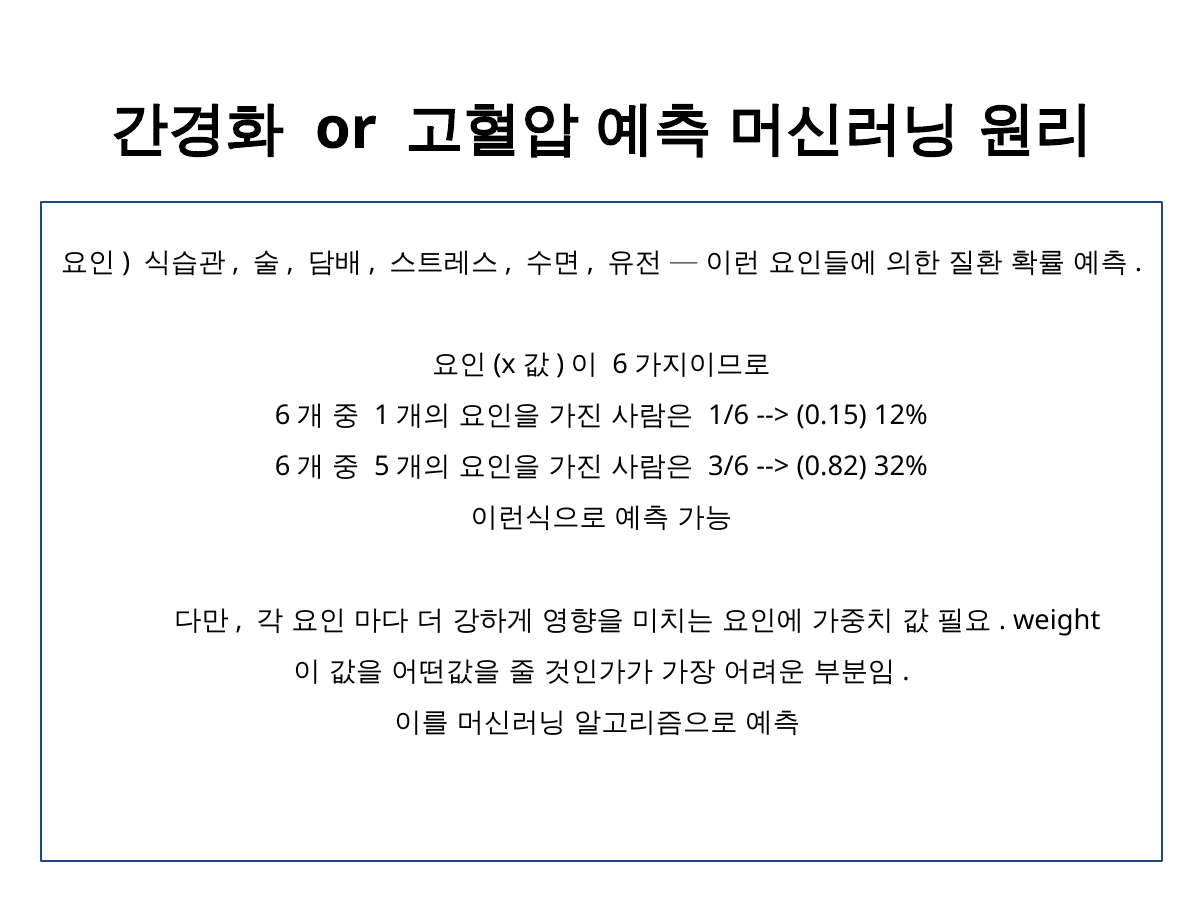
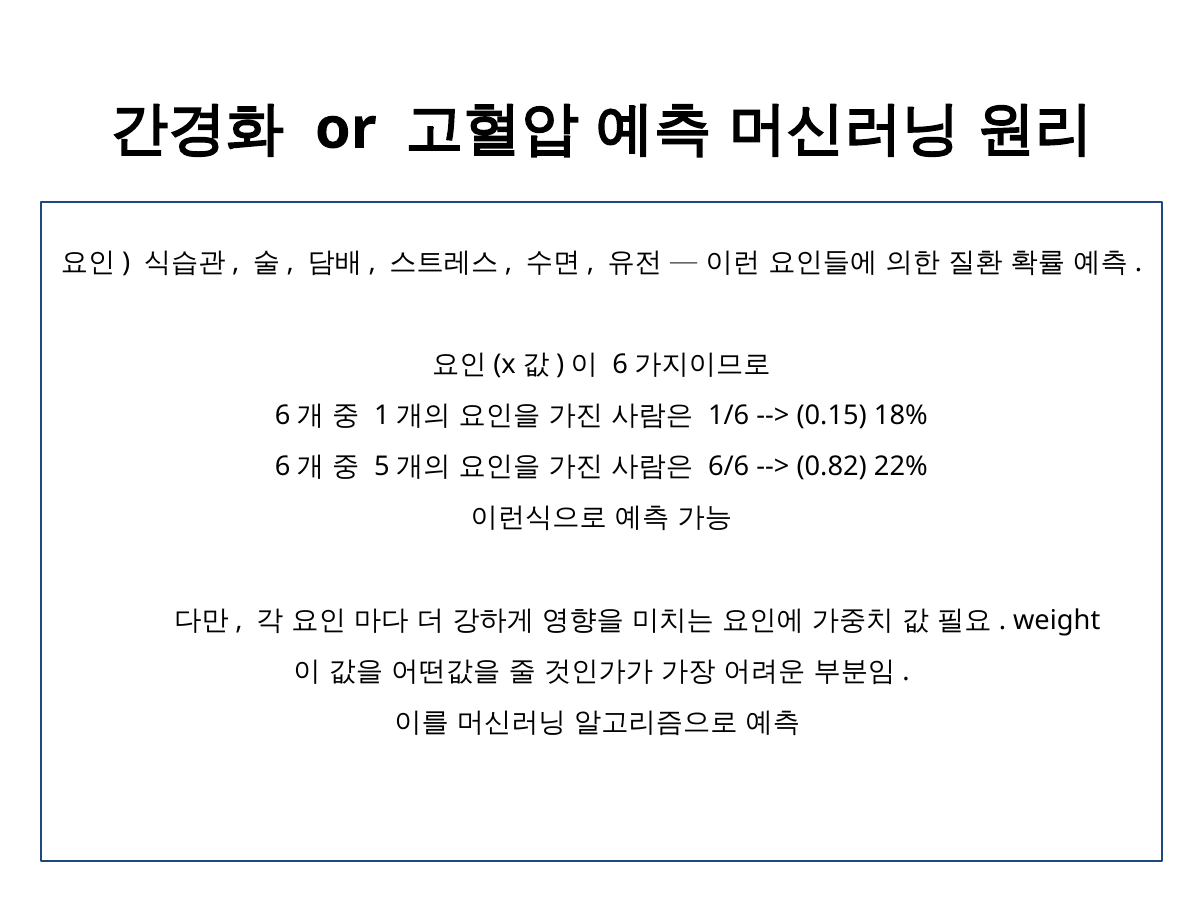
12%: 12% -> 18% (901, 416)
3/6: 3/6 -> 6/6 (729, 467)
32%: 32% -> 22% (901, 467)
